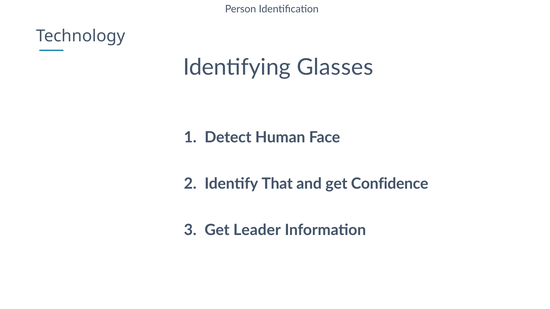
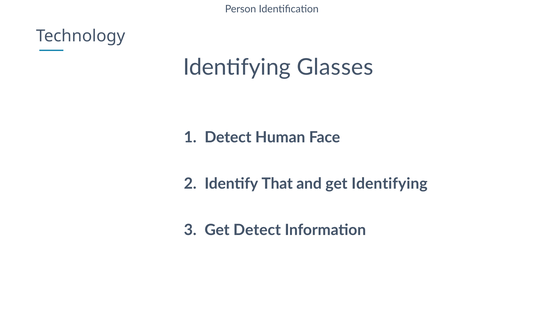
get Confidence: Confidence -> Identifying (390, 184)
Get Leader: Leader -> Detect (257, 230)
